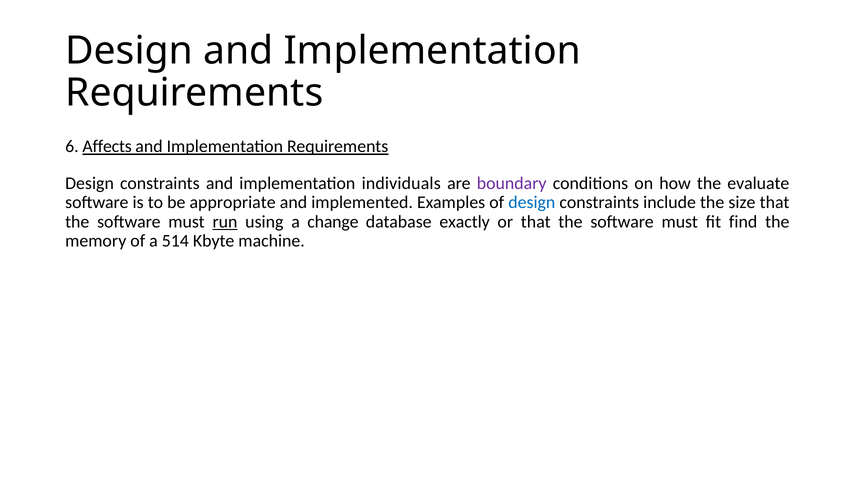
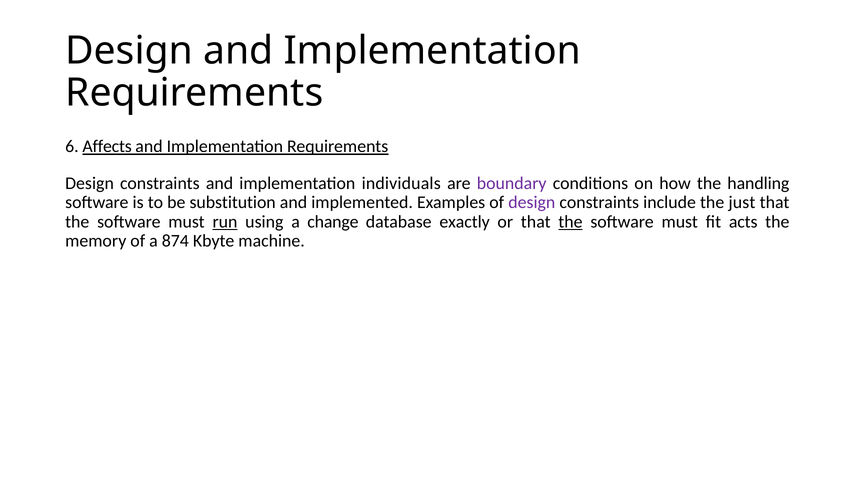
evaluate: evaluate -> handling (758, 183)
appropriate: appropriate -> substitution (233, 202)
design colour: blue -> purple (532, 202)
size: size -> just (742, 202)
the underline: none -> present (570, 222)
find: find -> acts (743, 222)
514: 514 -> 874 (175, 241)
